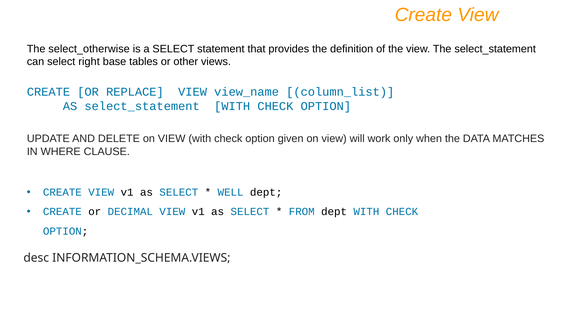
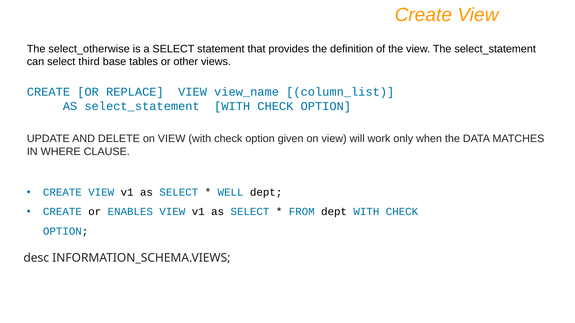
right: right -> third (89, 62)
DECIMAL: DECIMAL -> ENABLES (130, 212)
